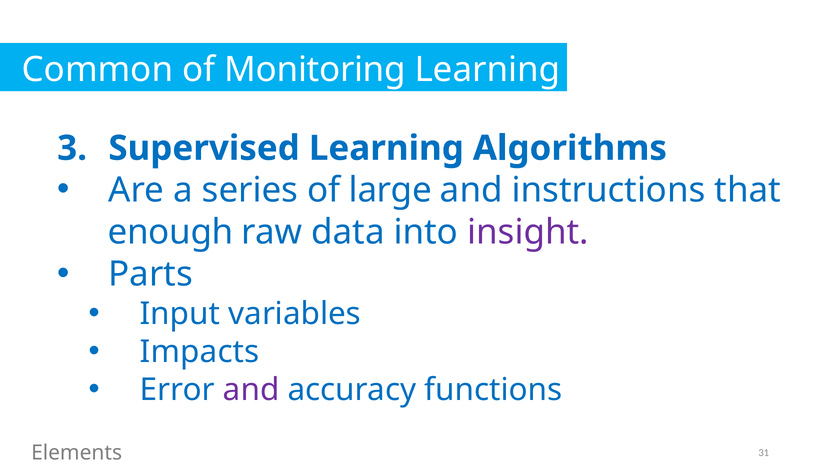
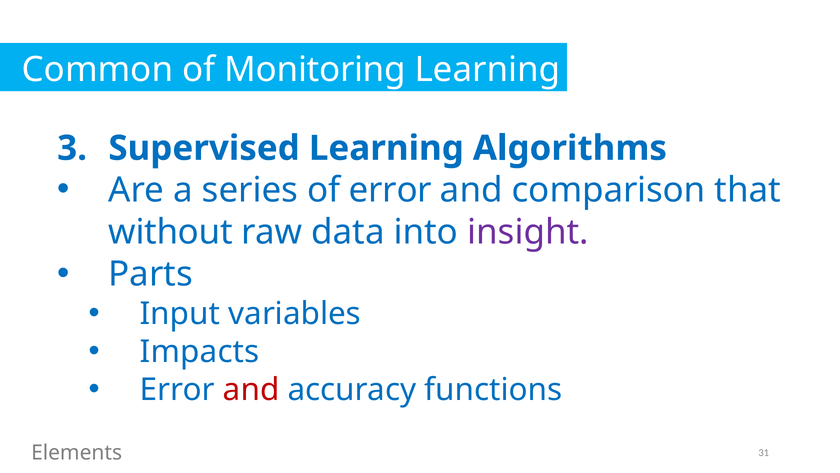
of large: large -> error (390, 190)
instructions: instructions -> comparison (609, 190)
enough: enough -> without (171, 232)
and colour: purple -> red (251, 389)
